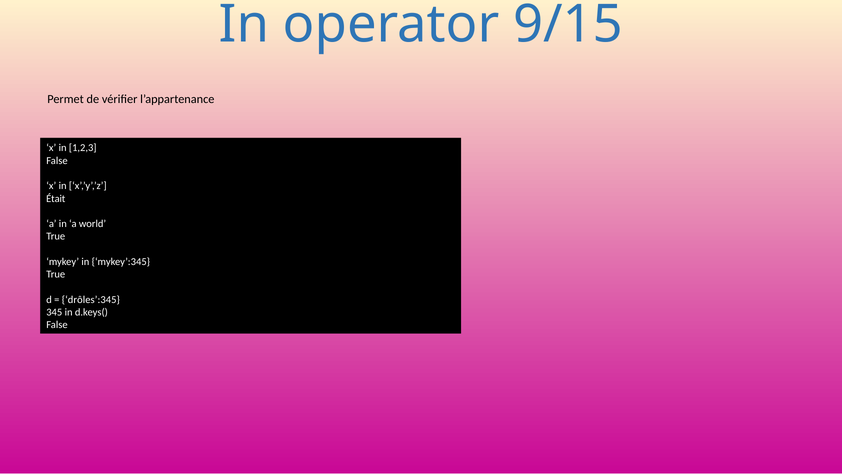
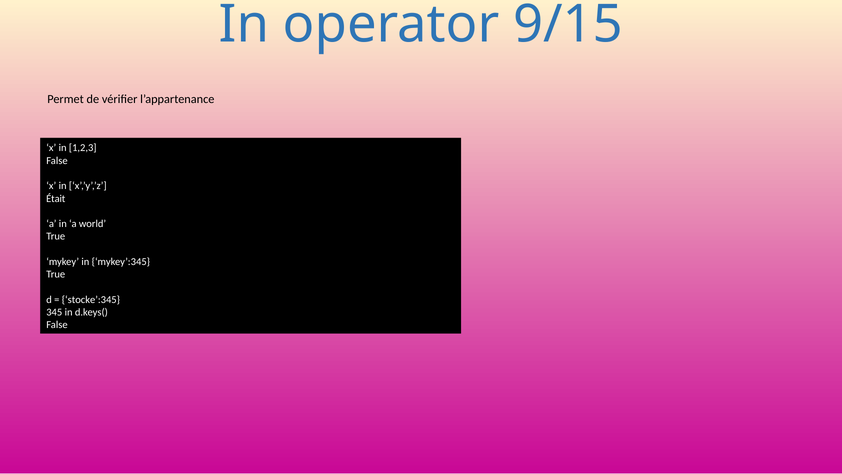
drôles’:345: drôles’:345 -> stocke’:345 (91, 299)
